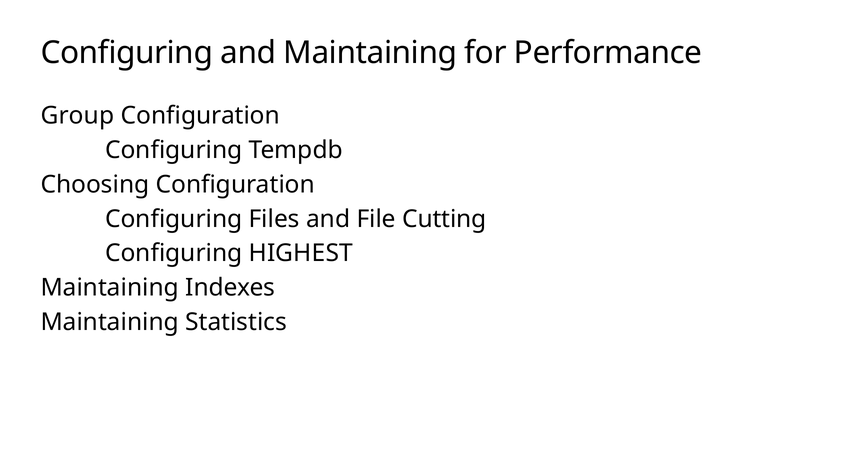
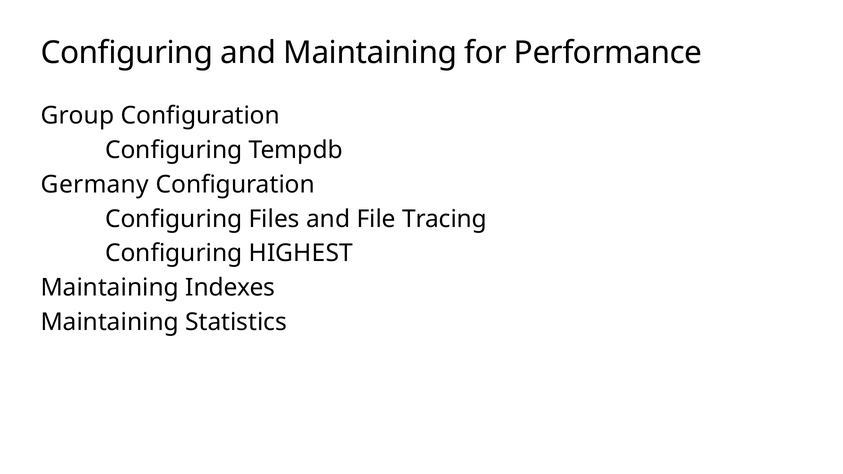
Choosing: Choosing -> Germany (95, 185)
Cutting: Cutting -> Tracing (444, 219)
